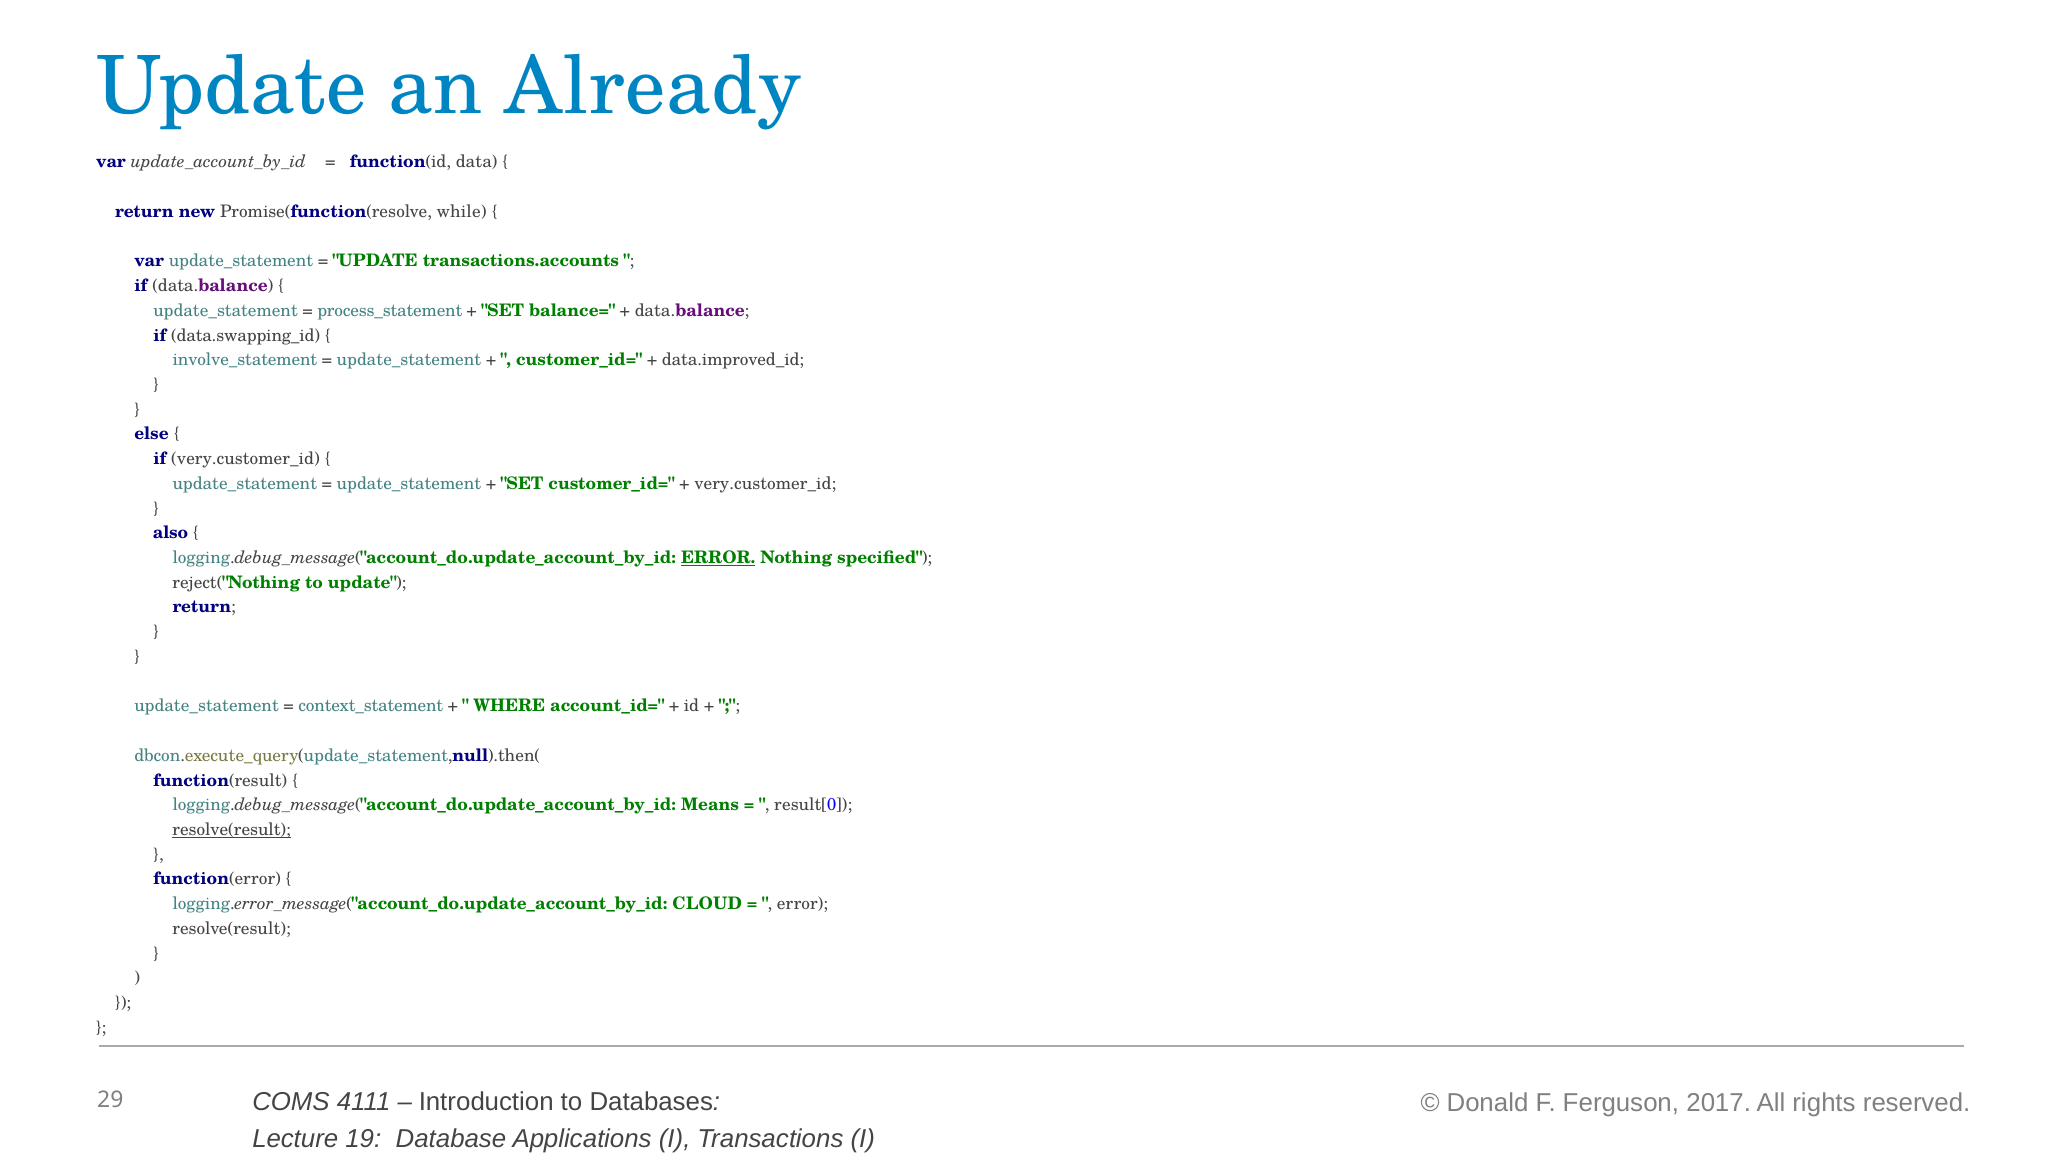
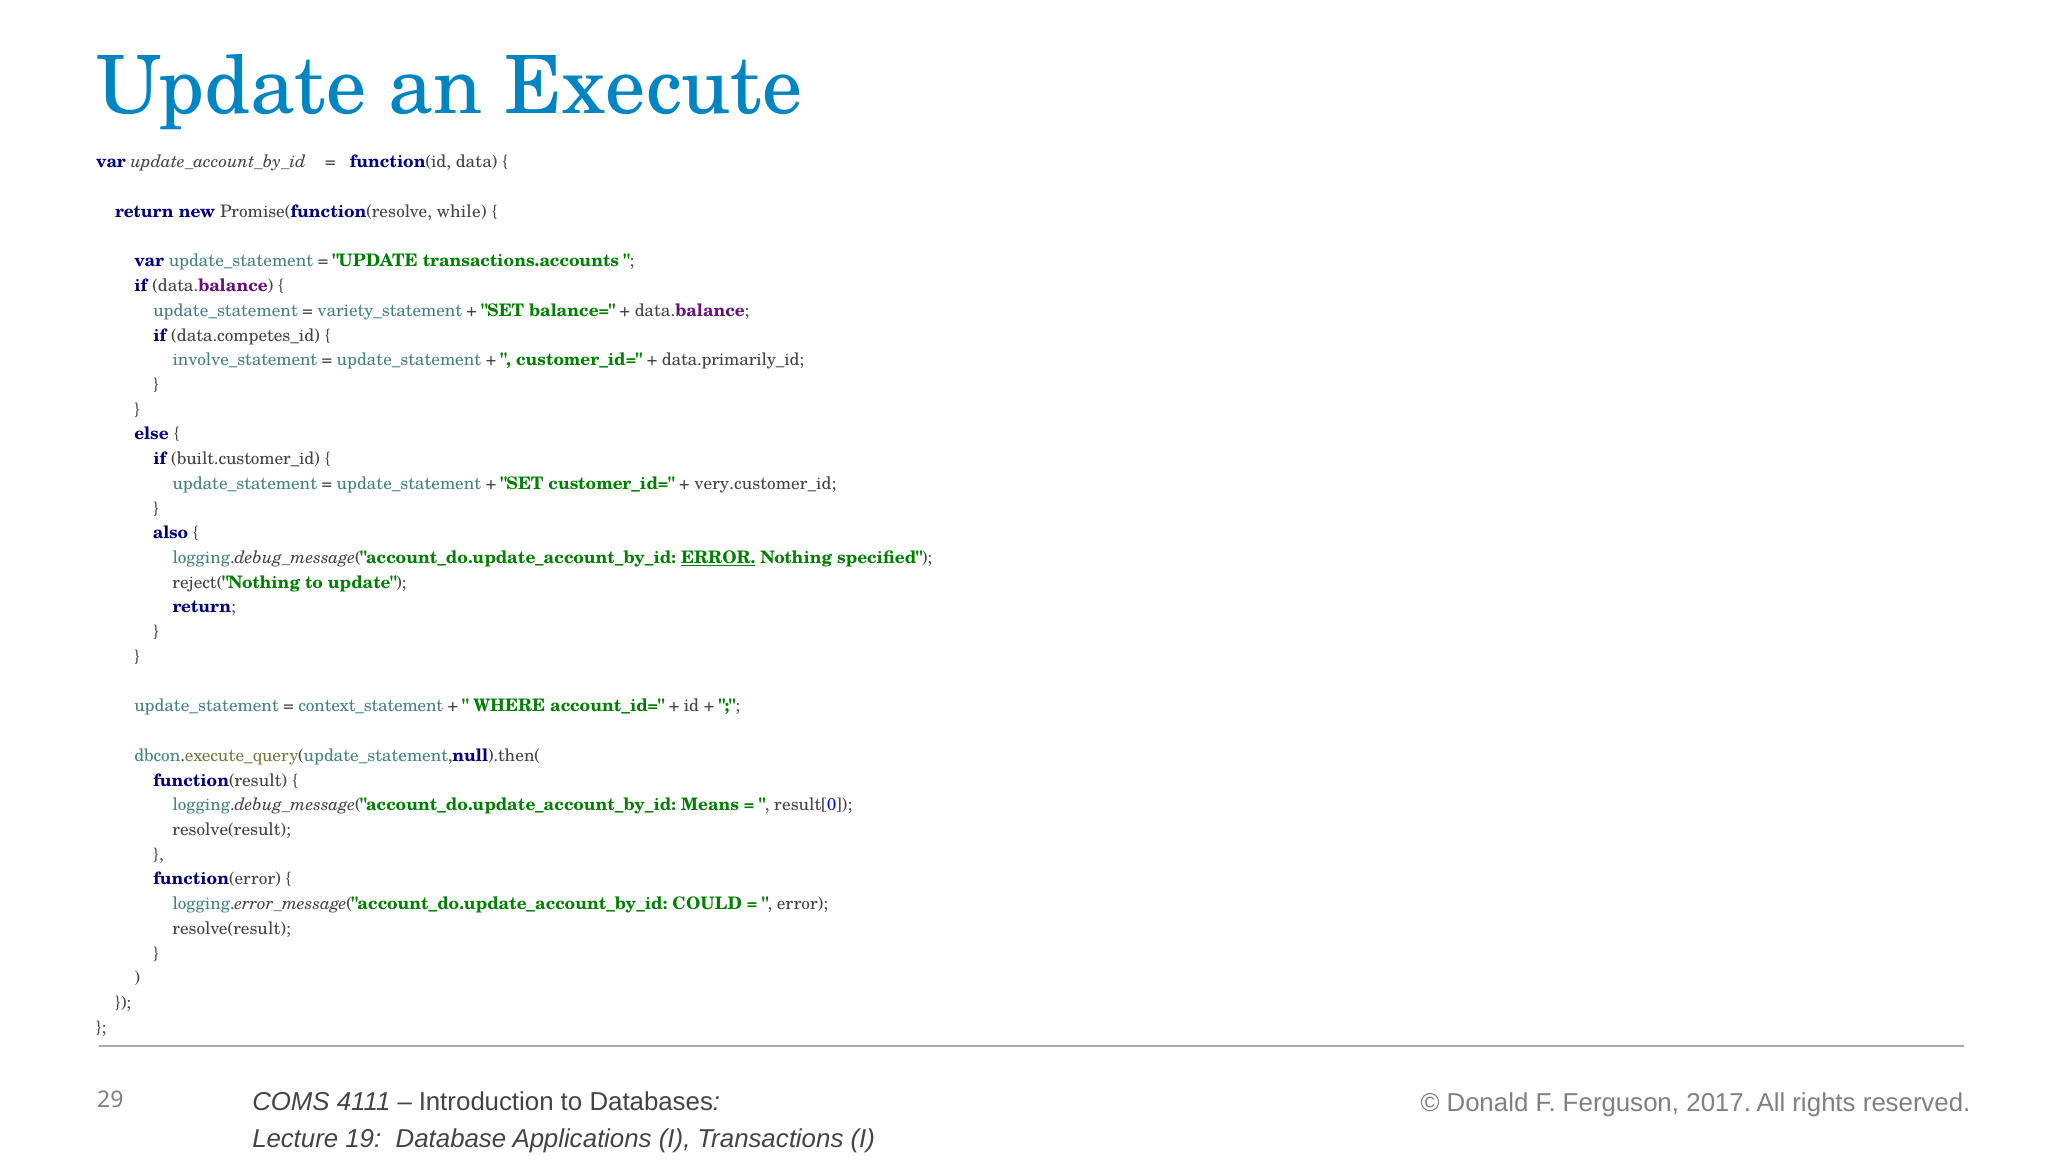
Already: Already -> Execute (653, 87)
process_statement: process_statement -> variety_statement (390, 310)
data.swapping_id: data.swapping_id -> data.competes_id (246, 335)
data.improved_id: data.improved_id -> data.primarily_id (733, 360)
if very.customer_id: very.customer_id -> built.customer_id (246, 459)
resolve(result underline: present -> none (232, 829)
CLOUD: CLOUD -> COULD (707, 904)
